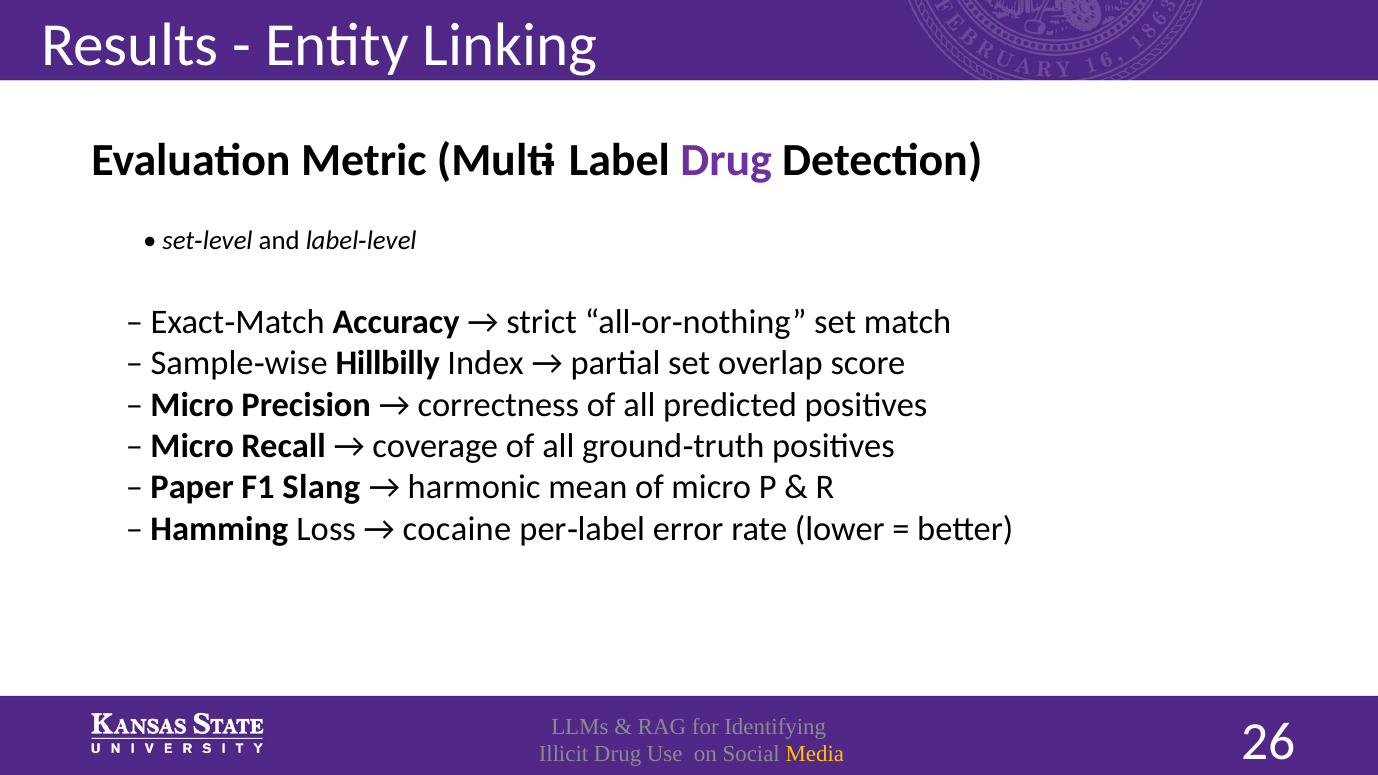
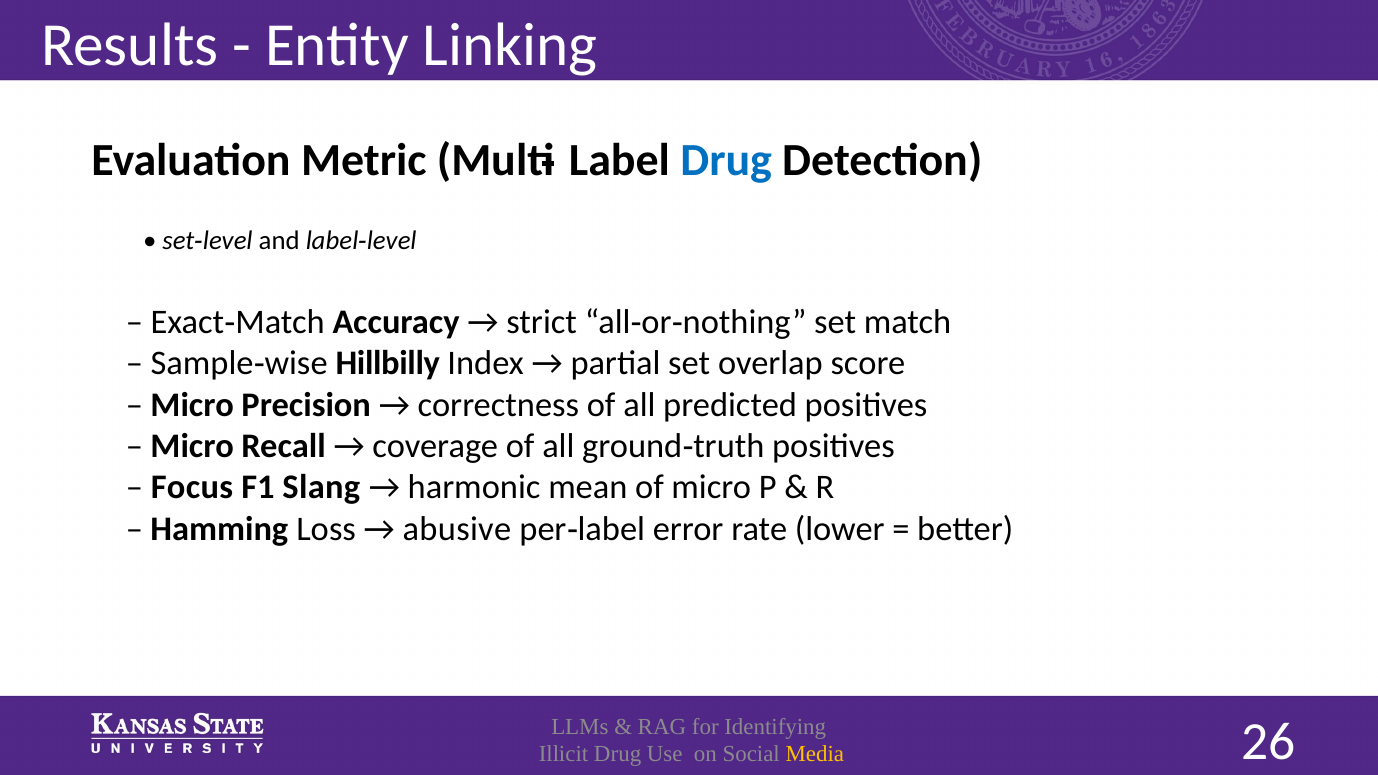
Drug colour: purple -> blue (726, 161)
Paper: Paper -> Focus (192, 488)
cocaine: cocaine -> abusive (457, 529)
